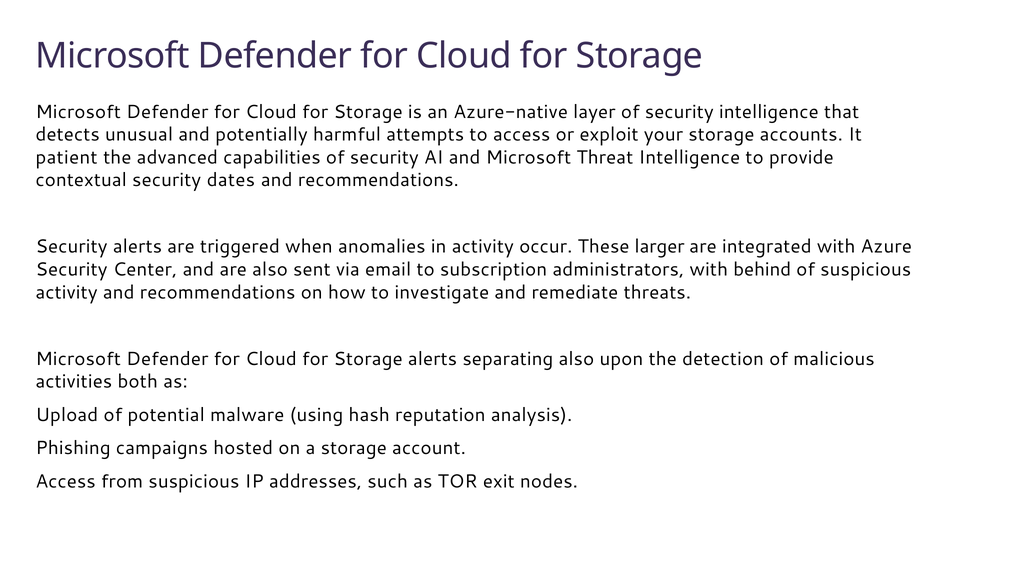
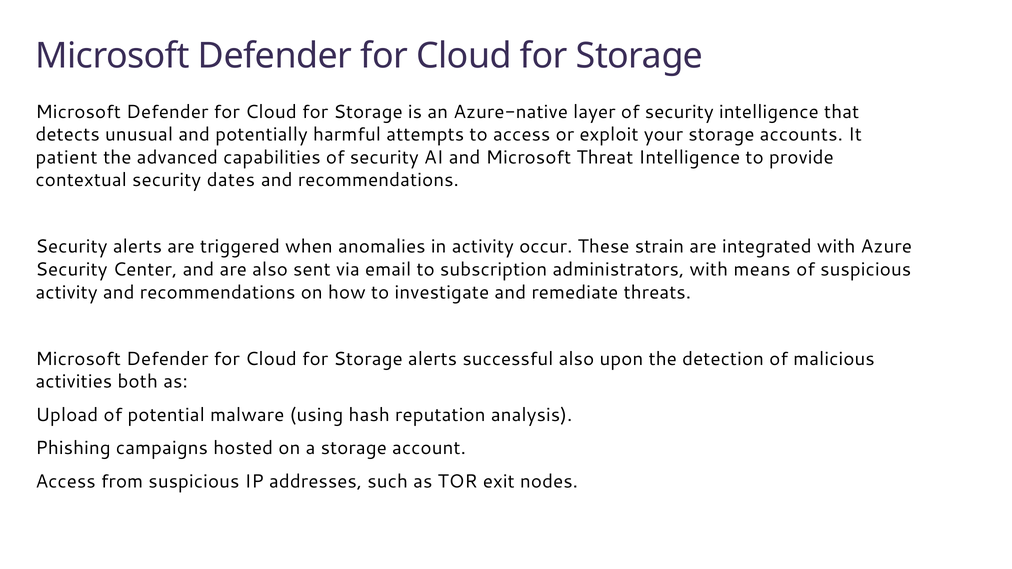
larger: larger -> strain (659, 247)
behind: behind -> means (762, 270)
separating: separating -> successful (508, 359)
